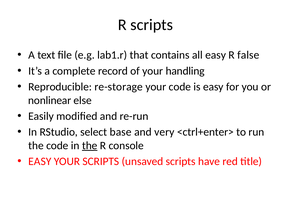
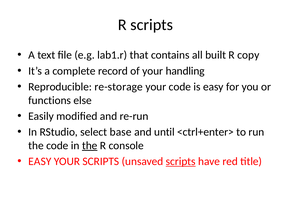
all easy: easy -> built (216, 55)
false: false -> copy (248, 55)
nonlinear: nonlinear -> functions (50, 100)
very: very -> until (164, 132)
scripts underline: none -> present (181, 162)
